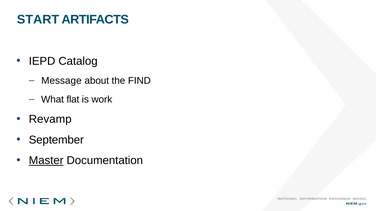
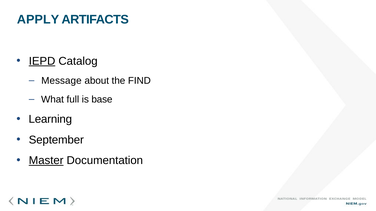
START: START -> APPLY (38, 20)
IEPD underline: none -> present (42, 61)
flat: flat -> full (73, 100)
work: work -> base (102, 100)
Revamp: Revamp -> Learning (50, 119)
